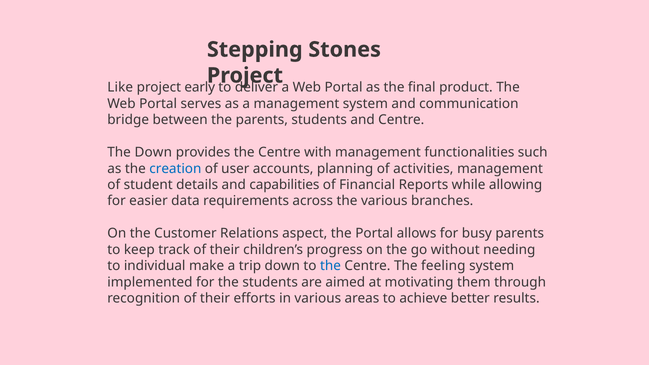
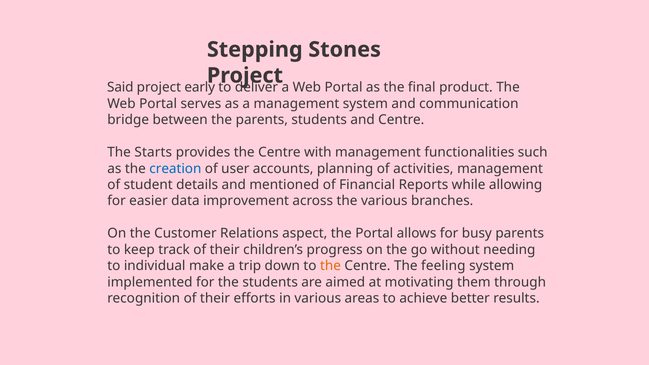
Like: Like -> Said (120, 87)
The Down: Down -> Starts (153, 152)
capabilities: capabilities -> mentioned (284, 185)
requirements: requirements -> improvement (246, 201)
the colour: blue -> orange (330, 266)
